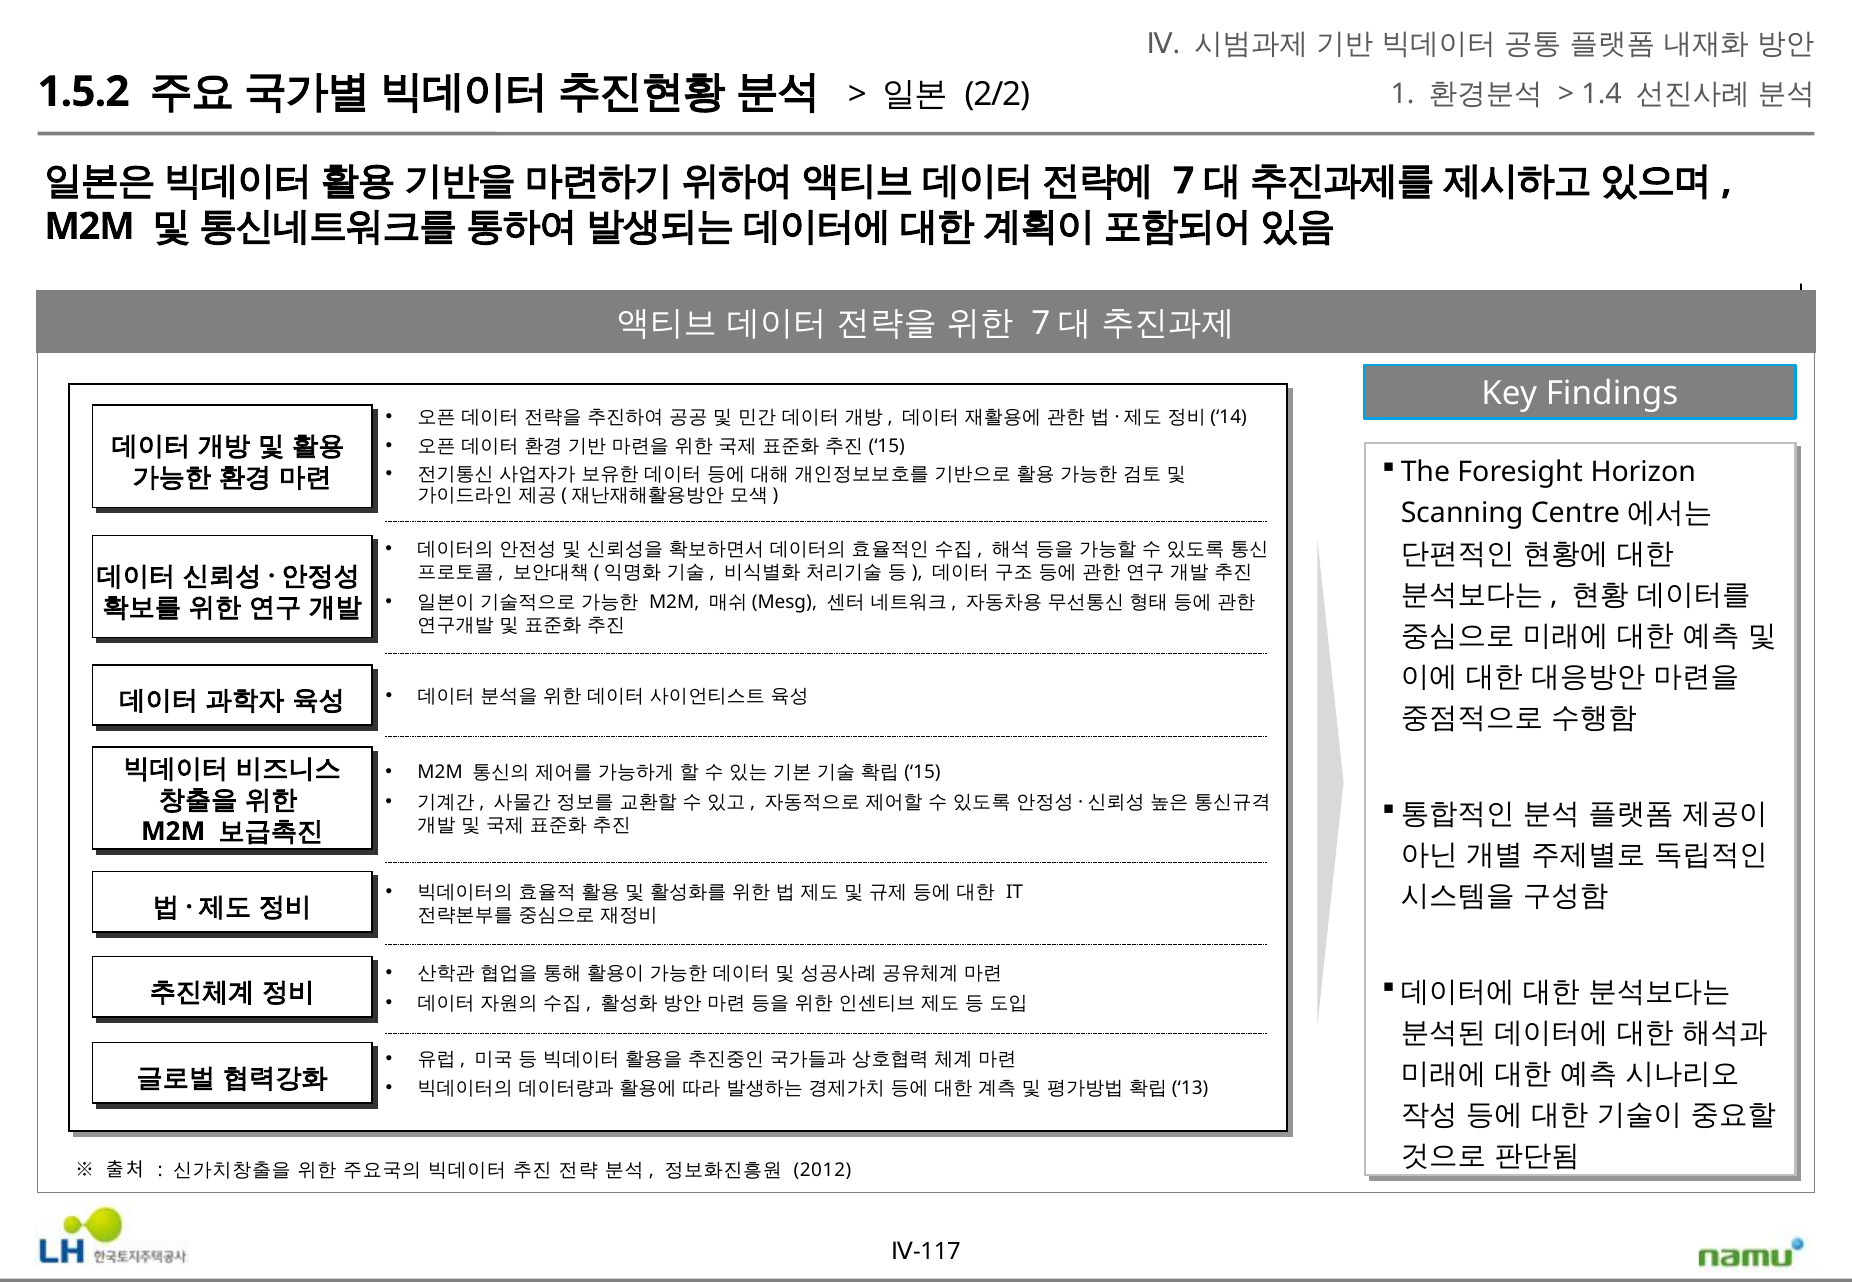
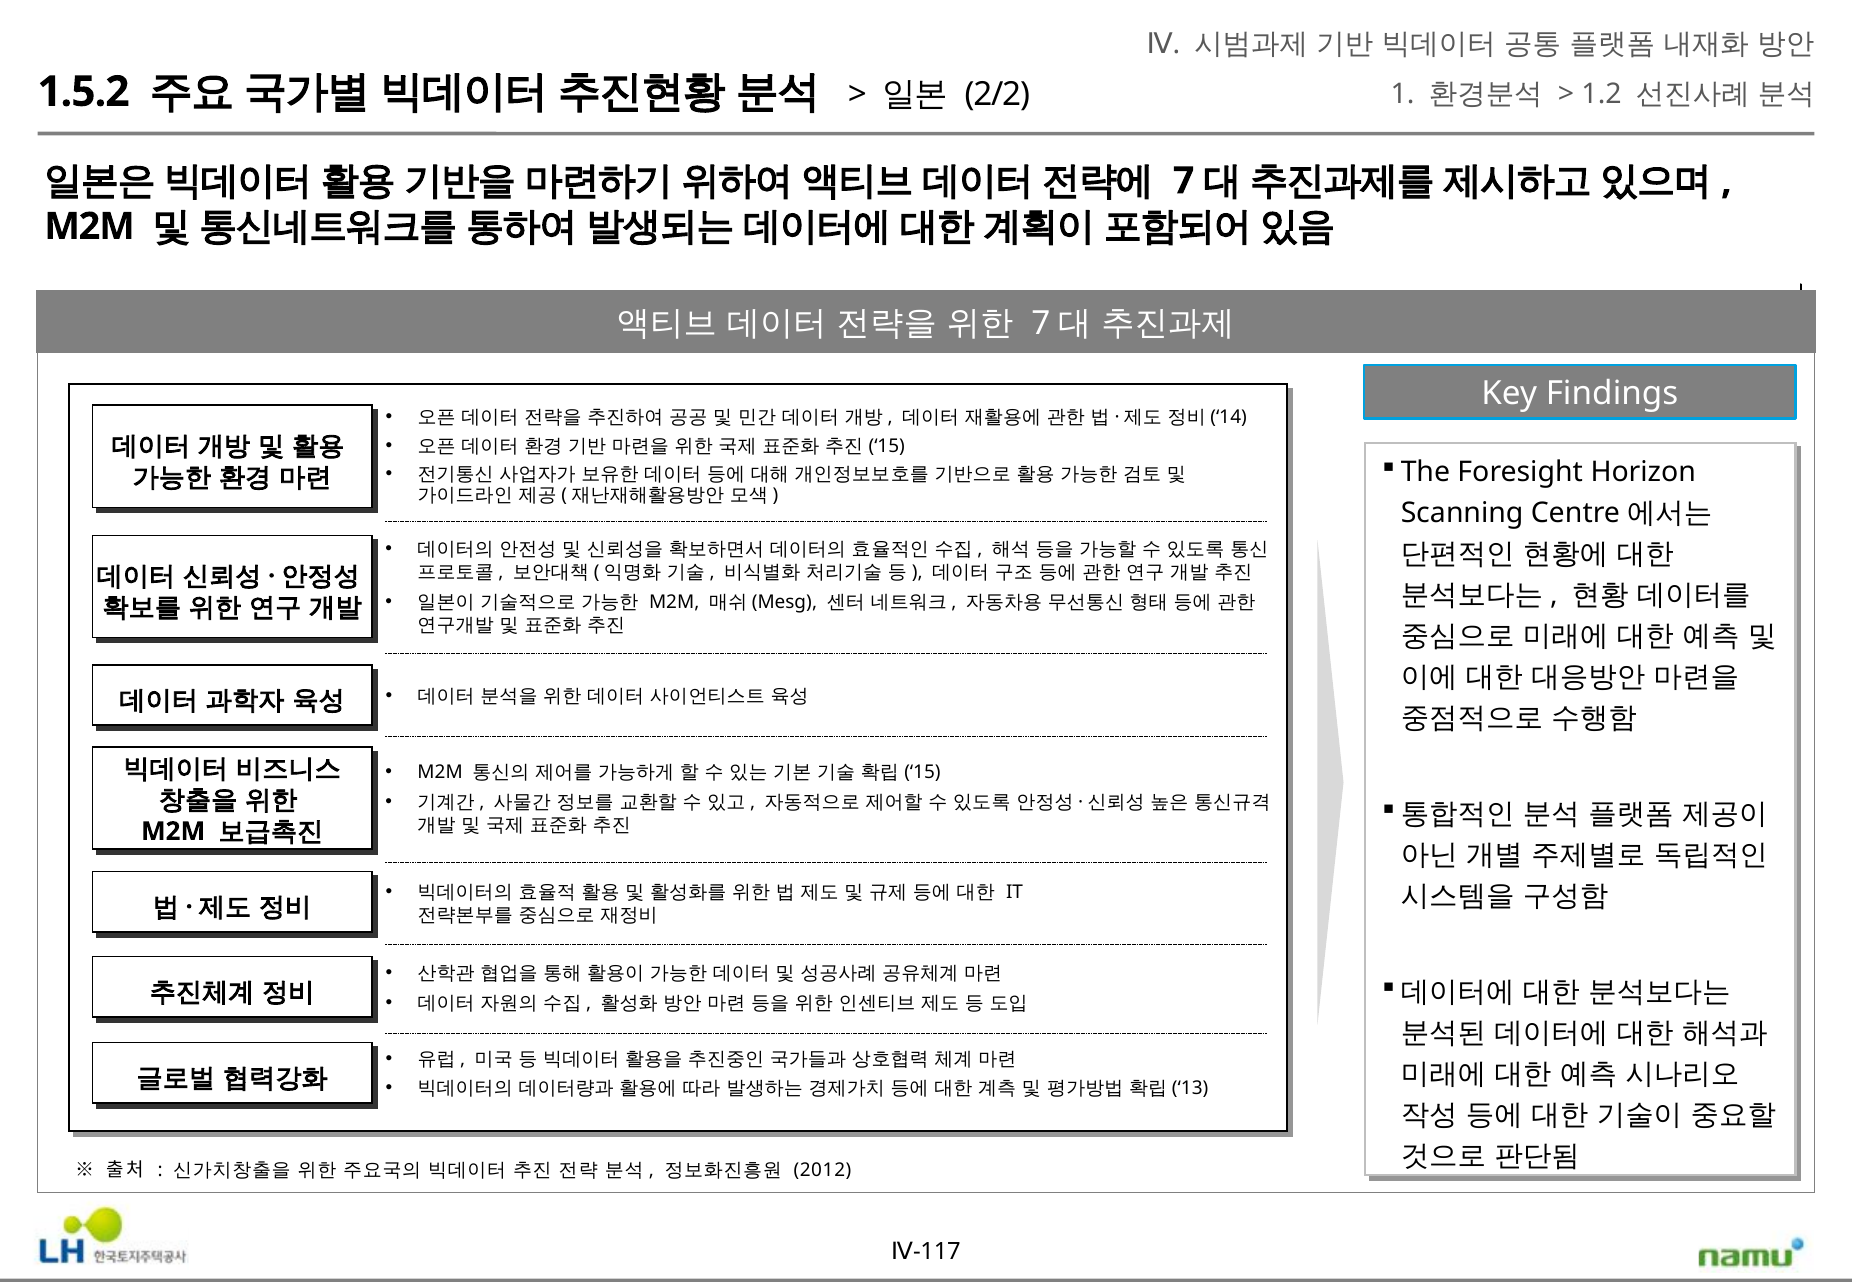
1.4: 1.4 -> 1.2 (1602, 95)
